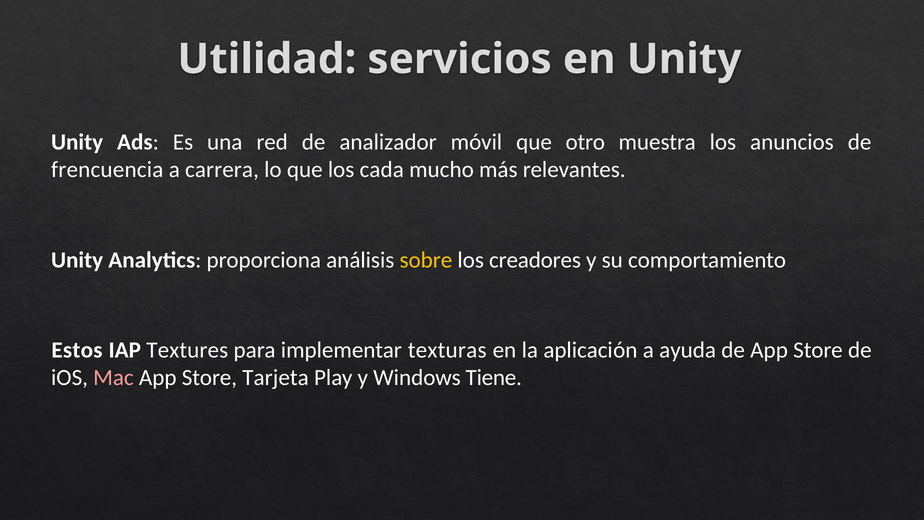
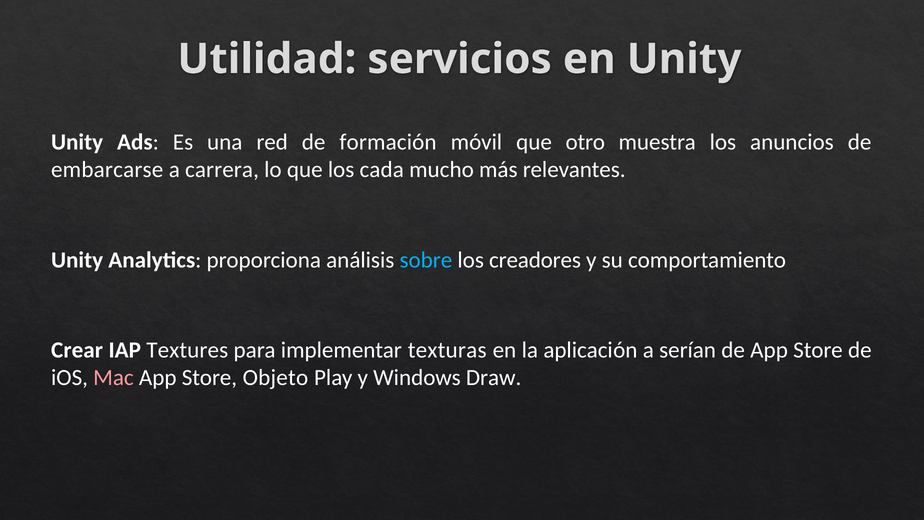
analizador: analizador -> formación (388, 142)
frencuencia: frencuencia -> embarcarse (107, 170)
sobre colour: yellow -> light blue (426, 260)
Estos: Estos -> Crear (77, 350)
ayuda: ayuda -> serían (688, 350)
Tarjeta: Tarjeta -> Objeto (275, 378)
Tiene: Tiene -> Draw (494, 378)
